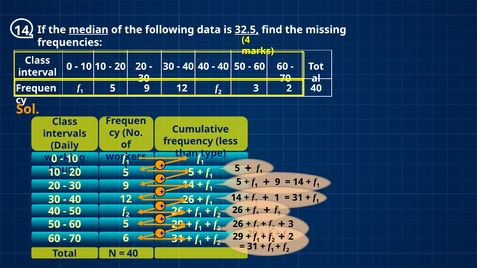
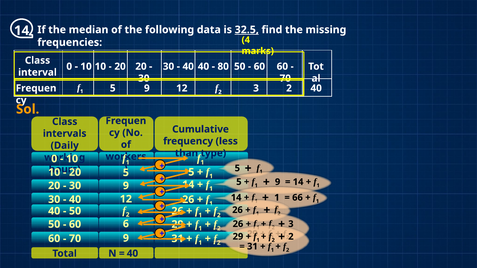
median underline: present -> none (89, 30)
40: 40 -> 80 (223, 67)
31: 31 -> 66 (298, 198)
5: 5 -> 6 (126, 224)
70 6: 6 -> 9 (126, 238)
